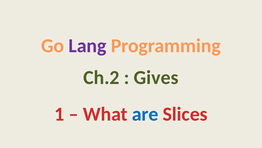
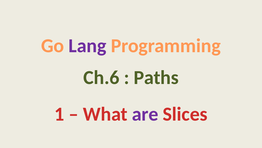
Ch.2: Ch.2 -> Ch.6 (101, 77)
Gives: Gives -> Paths (156, 77)
are colour: blue -> purple (145, 114)
